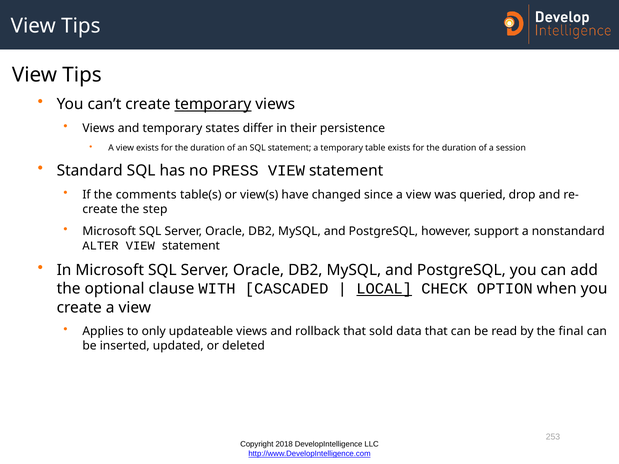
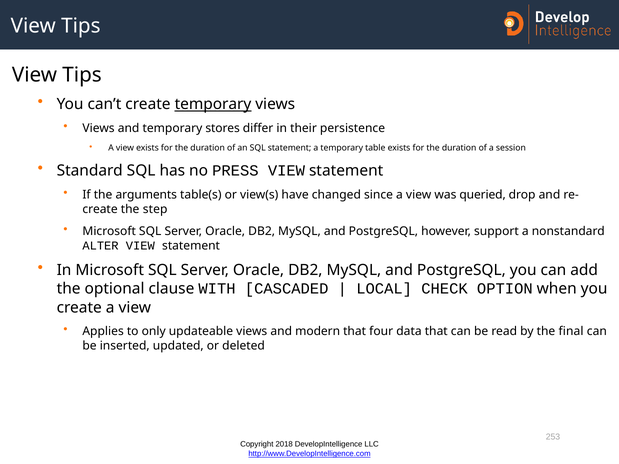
states: states -> stores (223, 128)
comments: comments -> arguments (146, 195)
LOCAL underline: present -> none (384, 289)
rollback: rollback -> modern (318, 332)
sold: sold -> four (381, 332)
